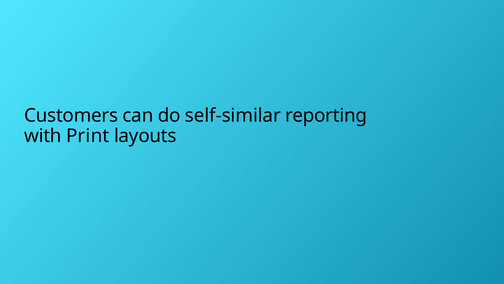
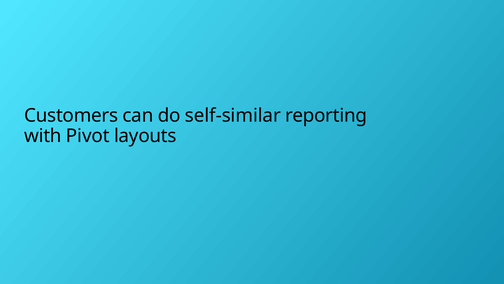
Print: Print -> Pivot (88, 136)
